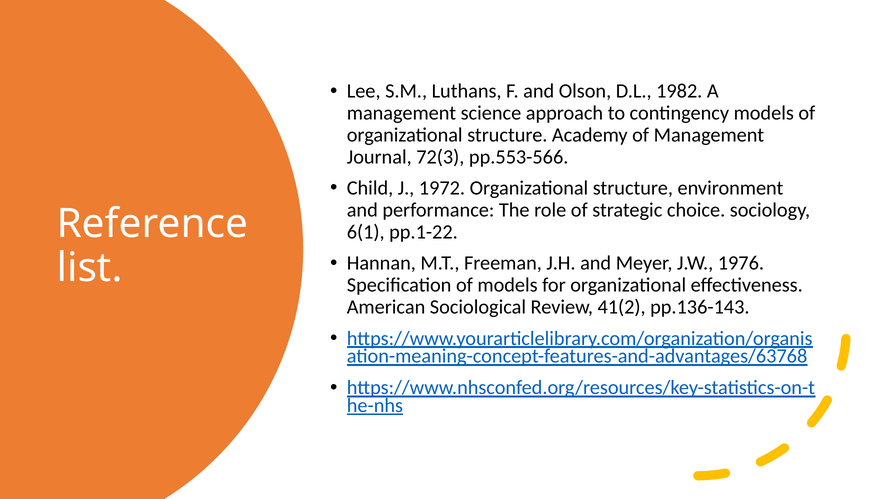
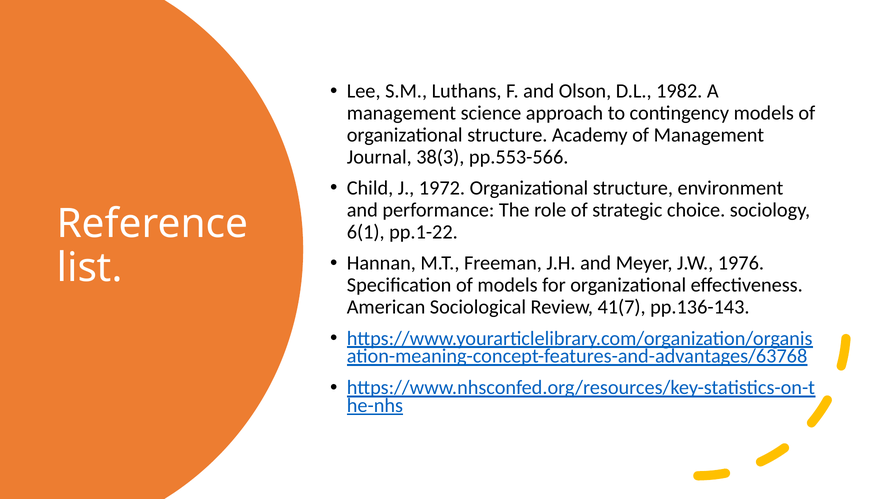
72(3: 72(3 -> 38(3 (440, 157)
41(2: 41(2 -> 41(7 (622, 307)
